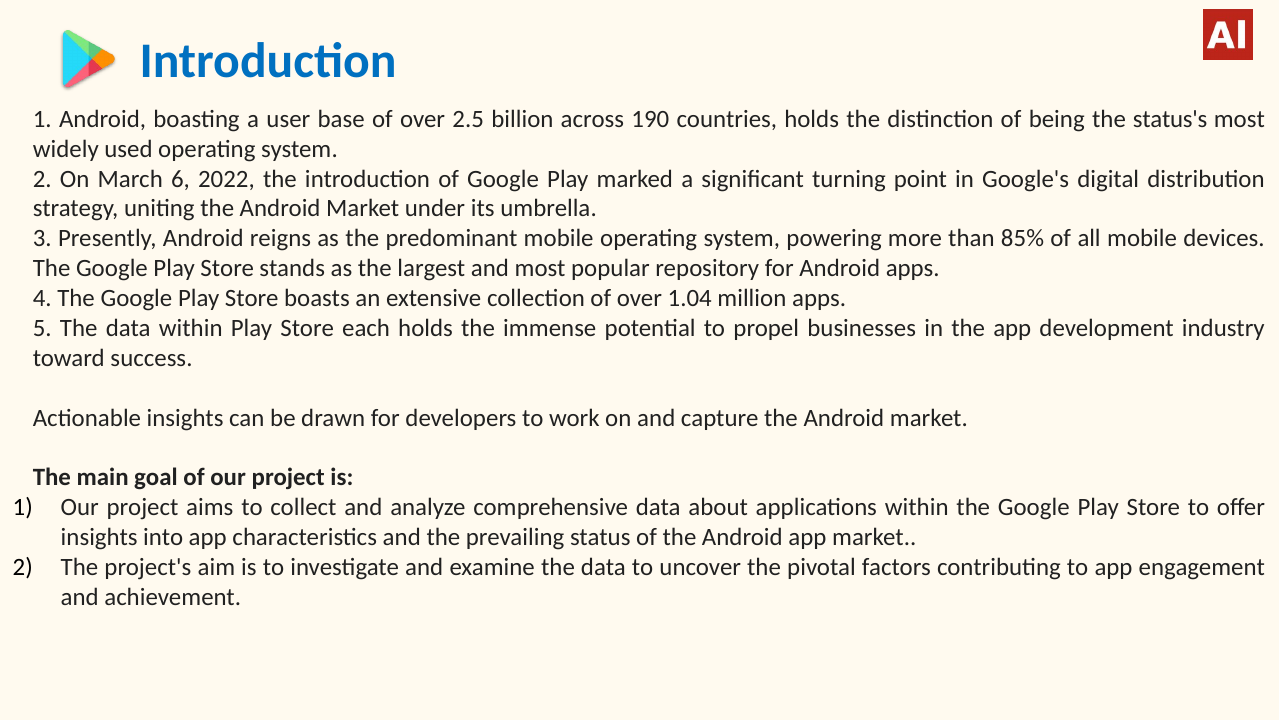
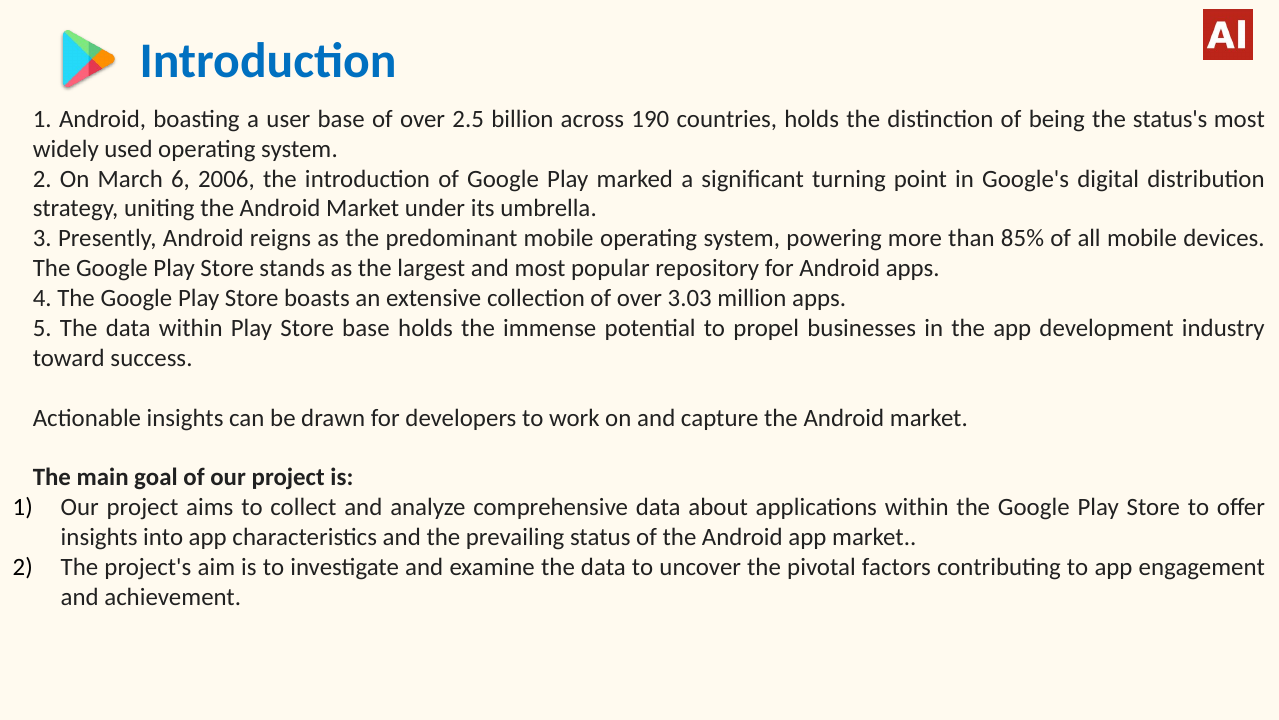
2022: 2022 -> 2006 (226, 179)
1.04: 1.04 -> 3.03 (690, 298)
Store each: each -> base (366, 328)
